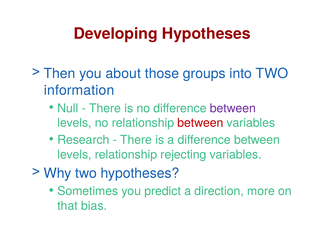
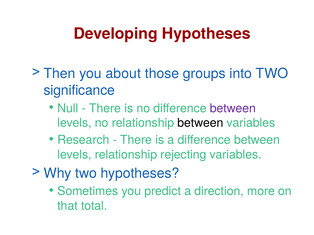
information: information -> significance (79, 90)
between colour: red -> black (200, 123)
bias: bias -> total (94, 206)
